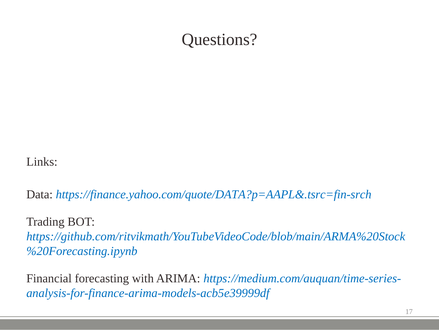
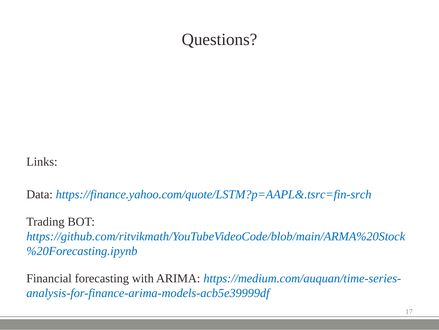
https://finance.yahoo.com/quote/DATA?p=AAPL&.tsrc=fin-srch: https://finance.yahoo.com/quote/DATA?p=AAPL&.tsrc=fin-srch -> https://finance.yahoo.com/quote/LSTM?p=AAPL&.tsrc=fin-srch (214, 194)
